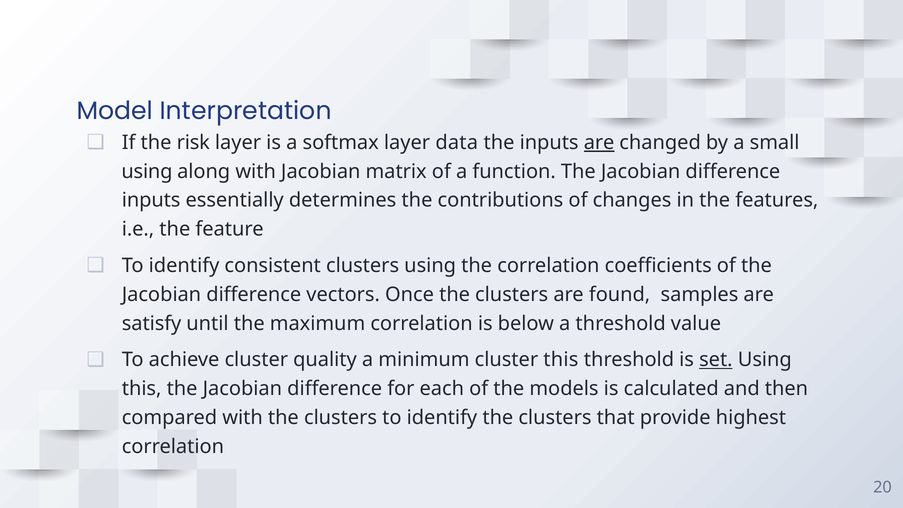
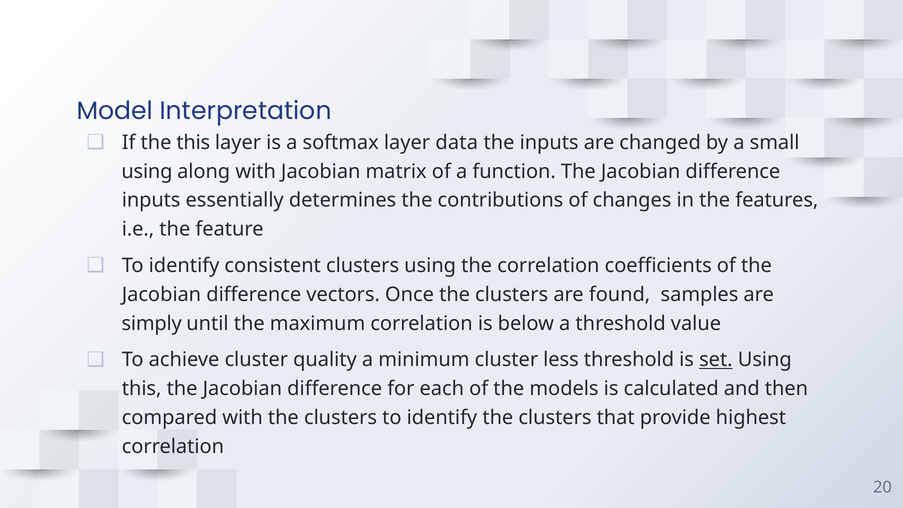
the risk: risk -> this (193, 143)
are underline: present -> none (599, 143)
satisfy: satisfy -> simply (152, 323)
cluster this: this -> less (561, 360)
